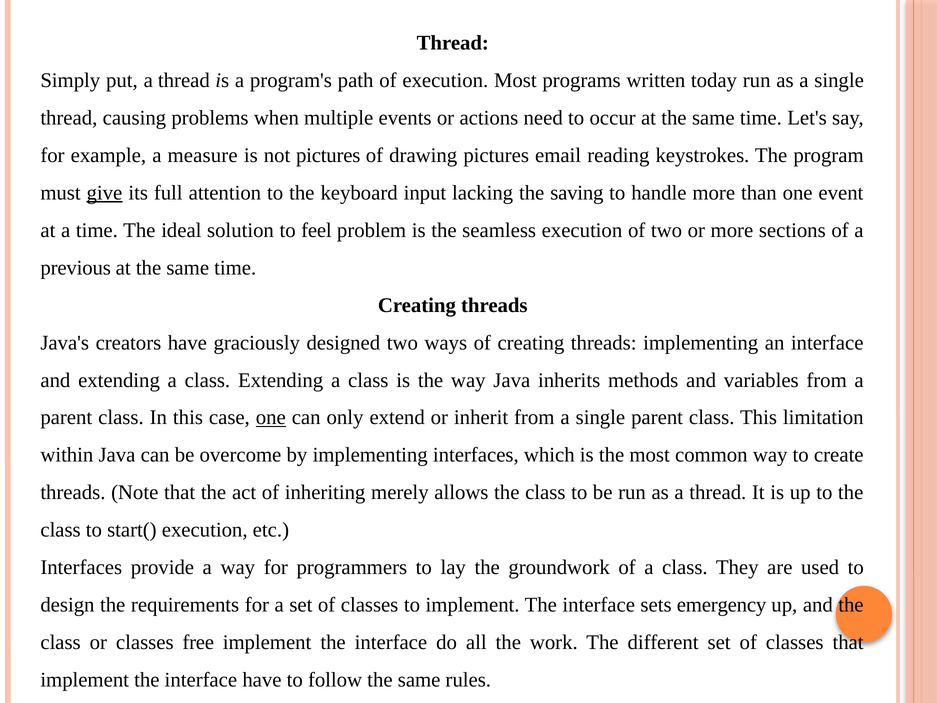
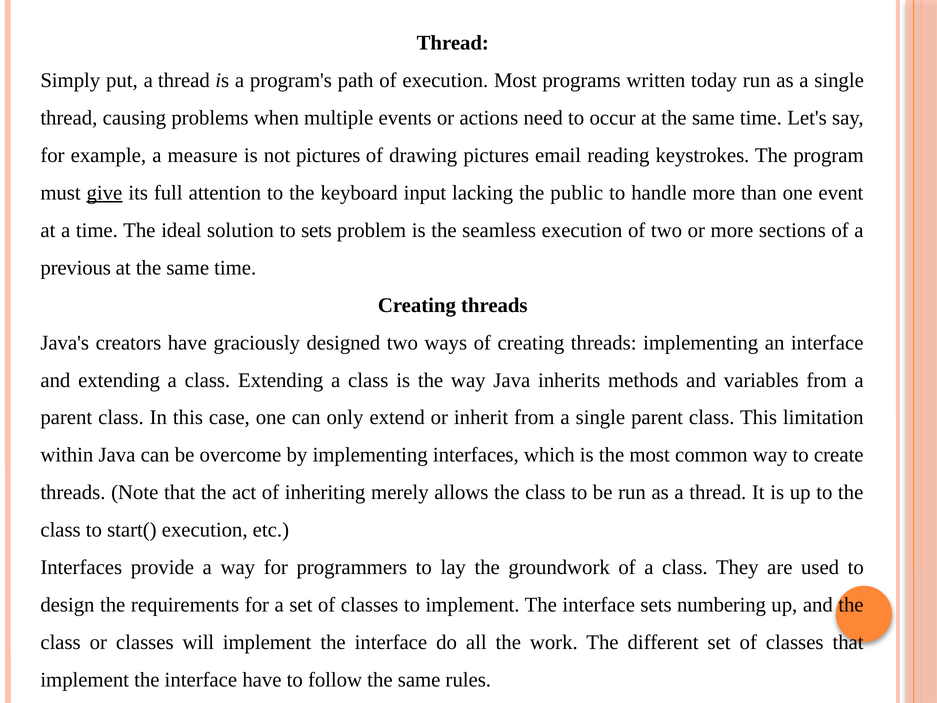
saving: saving -> public (577, 193)
to feel: feel -> sets (316, 230)
one underline: present -> none (271, 417)
emergency: emergency -> numbering (722, 605)
free: free -> will (198, 642)
